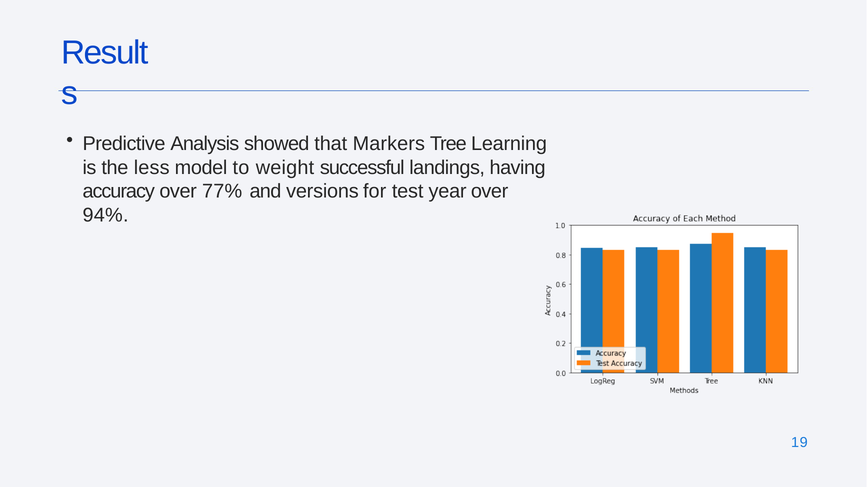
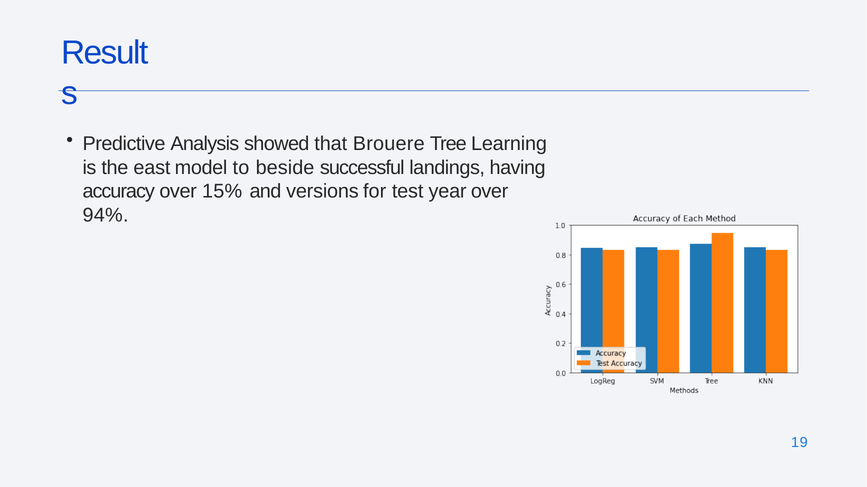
Markers: Markers -> Brouere (389, 144)
less: less -> east (152, 168)
weight: weight -> beside (285, 168)
77%: 77% -> 15% (222, 192)
